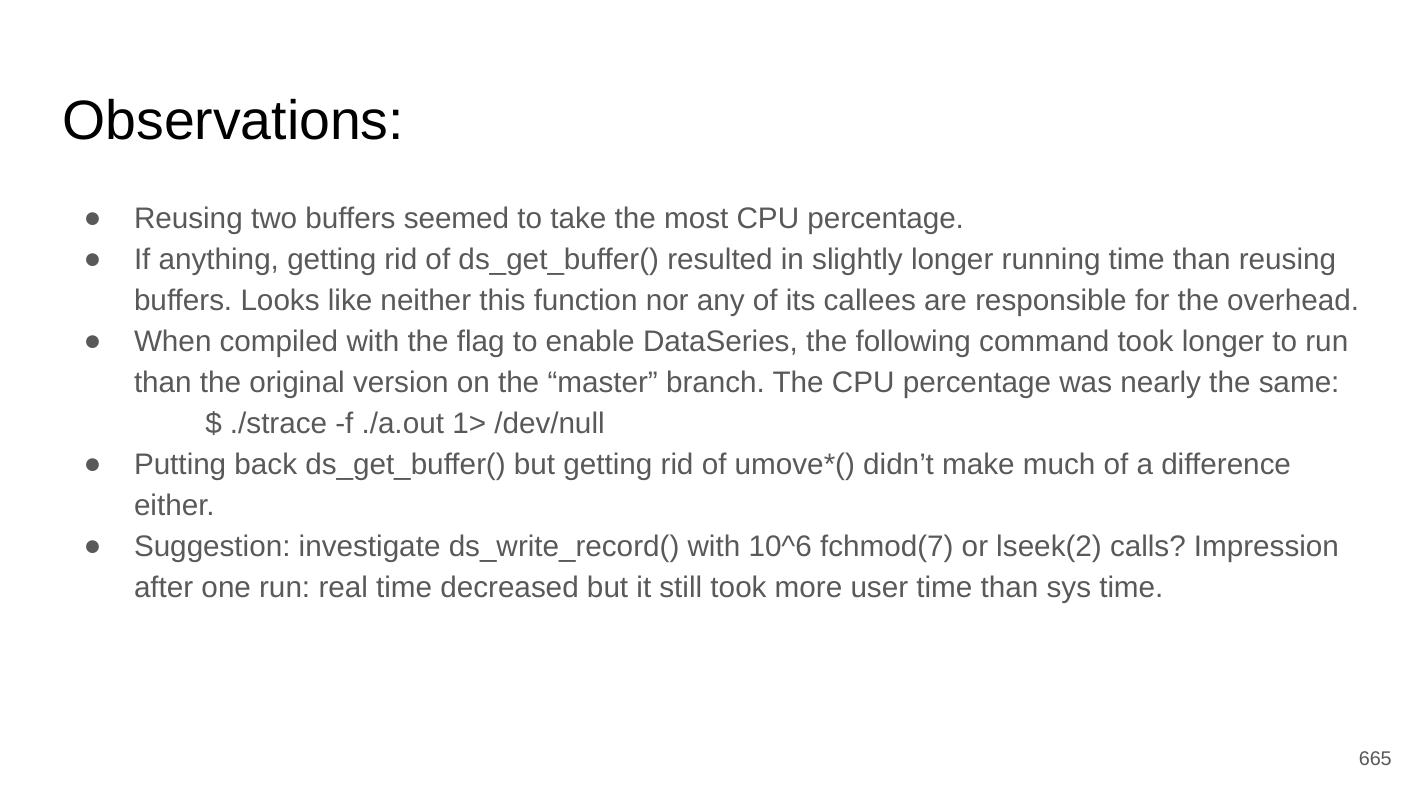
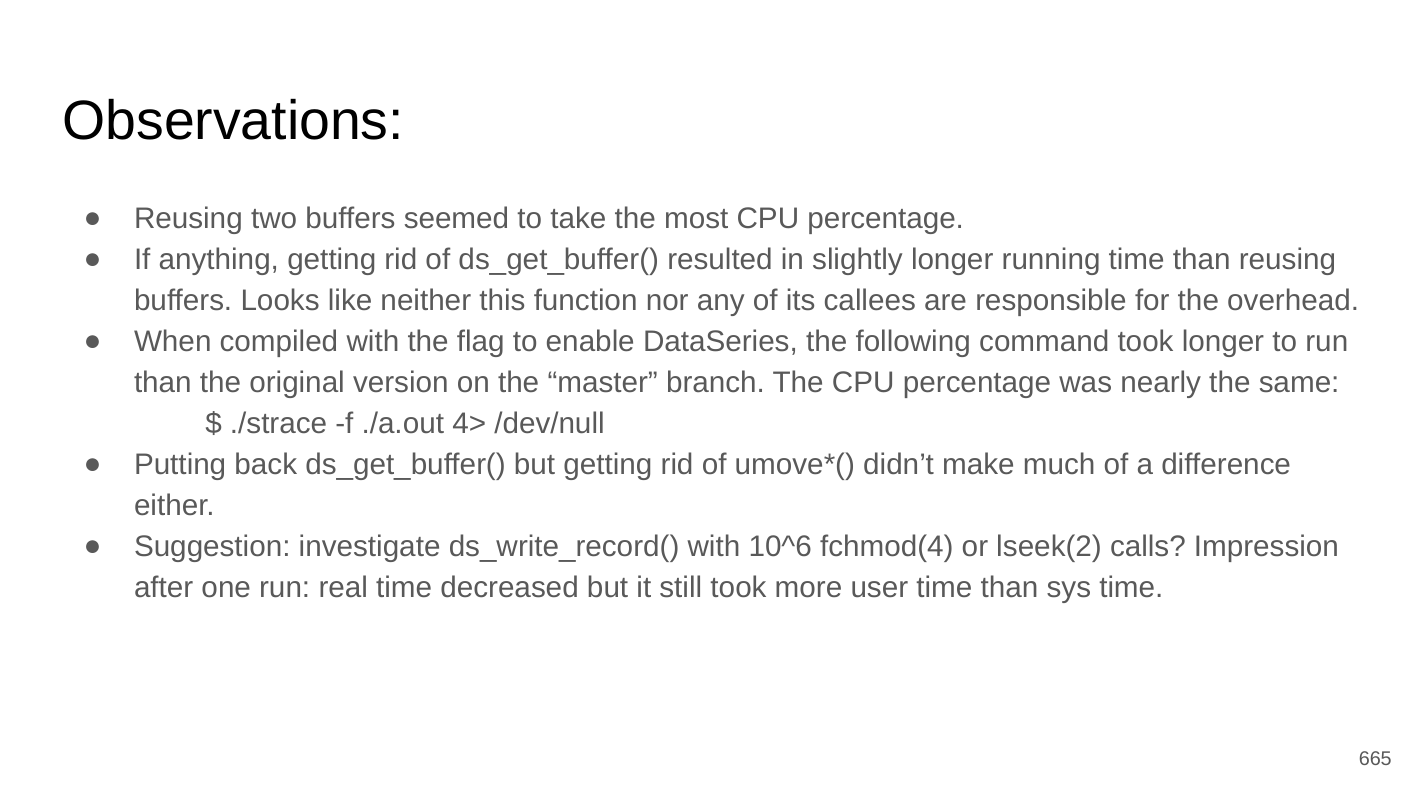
1>: 1> -> 4> (469, 424)
fchmod(7: fchmod(7 -> fchmod(4 (887, 547)
